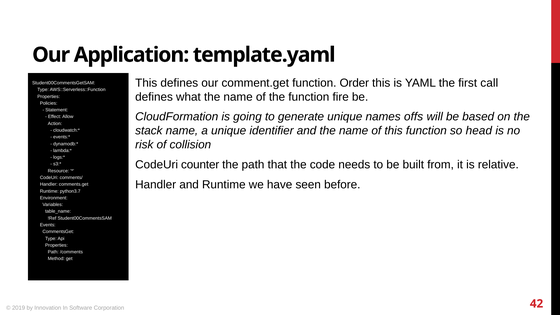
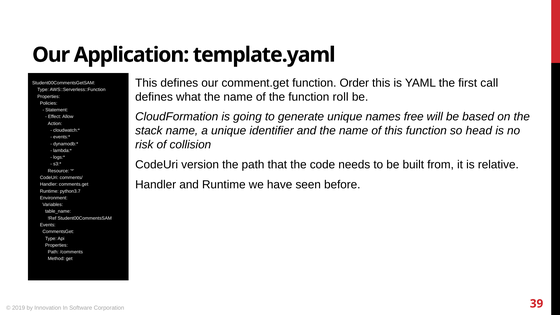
fire: fire -> roll (341, 97)
offs: offs -> free (414, 117)
counter: counter -> version (200, 165)
42: 42 -> 39 (537, 304)
